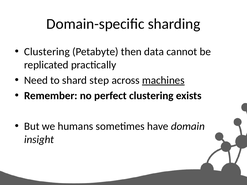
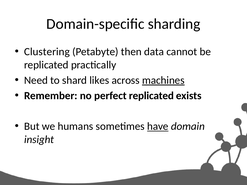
step: step -> likes (99, 80)
perfect clustering: clustering -> replicated (151, 96)
have underline: none -> present (158, 126)
